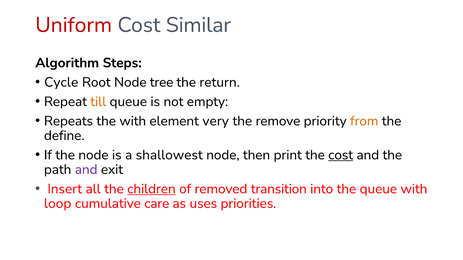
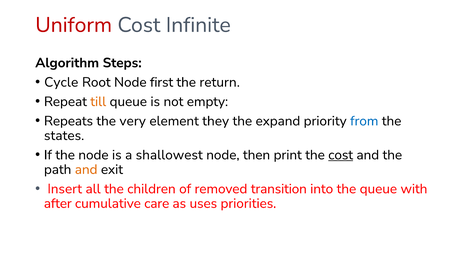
Similar: Similar -> Infinite (198, 25)
tree: tree -> first (162, 82)
the with: with -> very (133, 121)
very: very -> they (216, 121)
remove: remove -> expand (278, 121)
from colour: orange -> blue (364, 121)
define: define -> states (64, 136)
and colour: purple -> orange (86, 170)
children underline: present -> none (151, 189)
loop: loop -> after (58, 204)
